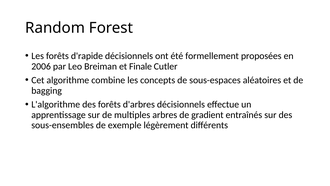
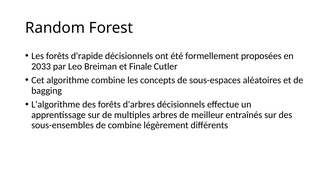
2006: 2006 -> 2033 (41, 66)
gradient: gradient -> meilleur (207, 115)
de exemple: exemple -> combine (125, 125)
